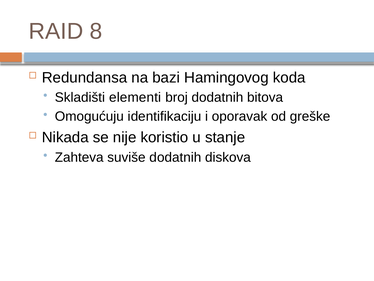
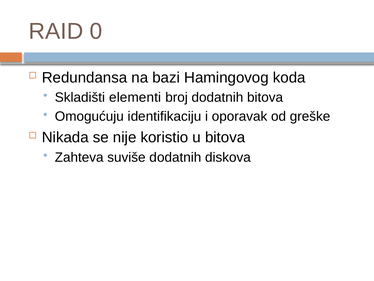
8: 8 -> 0 (96, 31)
u stanje: stanje -> bitova (225, 137)
